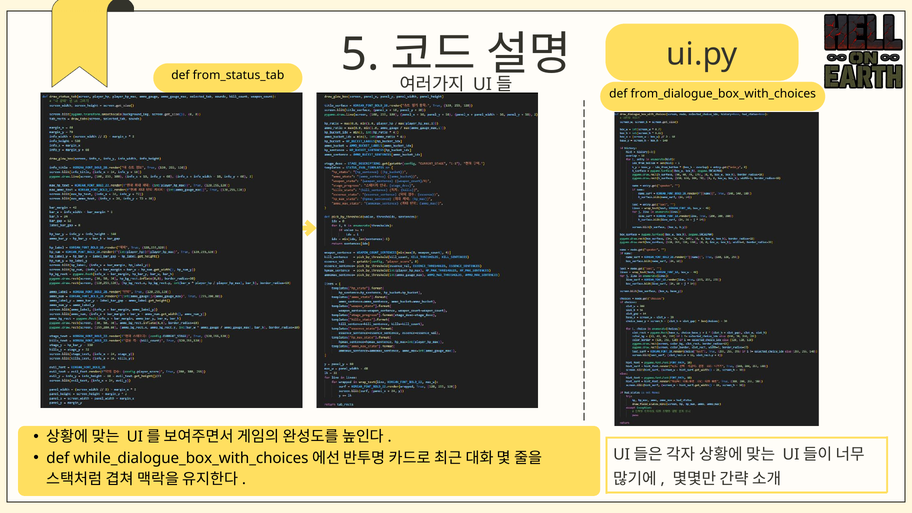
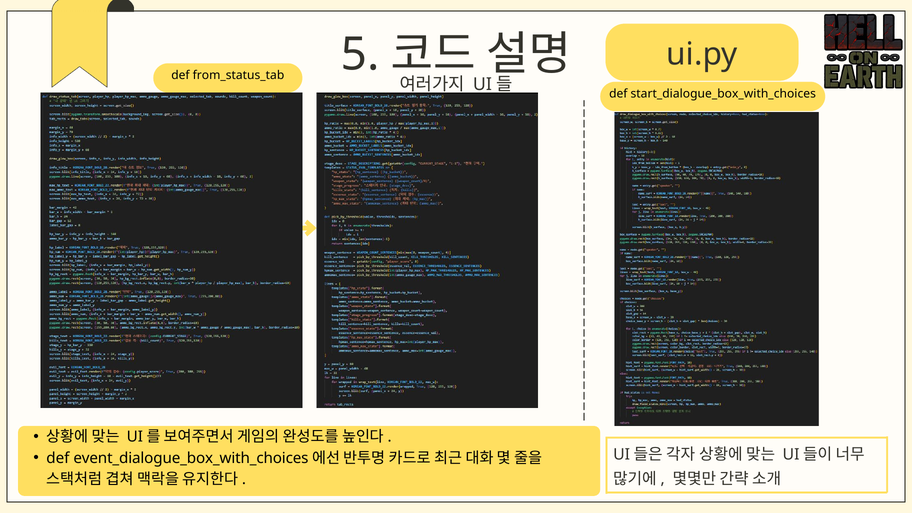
from_dialogue_box_with_choices: from_dialogue_box_with_choices -> start_dialogue_box_with_choices (723, 94)
while_dialogue_box_with_choices: while_dialogue_box_with_choices -> event_dialogue_box_with_choices (191, 458)
